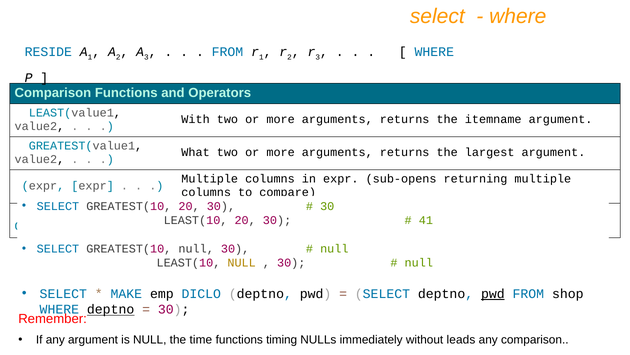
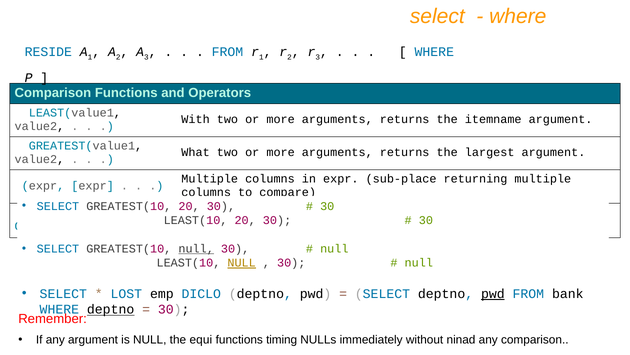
sub-opens: sub-opens -> sub-place (401, 179)
41: 41 -> 30 (426, 220)
null underline: none -> present (196, 248)
NULL underline: none -> present (242, 262)
MAKE: MAKE -> LOST (126, 293)
shop: shop -> bank (568, 293)
time: time -> equi (201, 339)
leads: leads -> ninad (461, 339)
